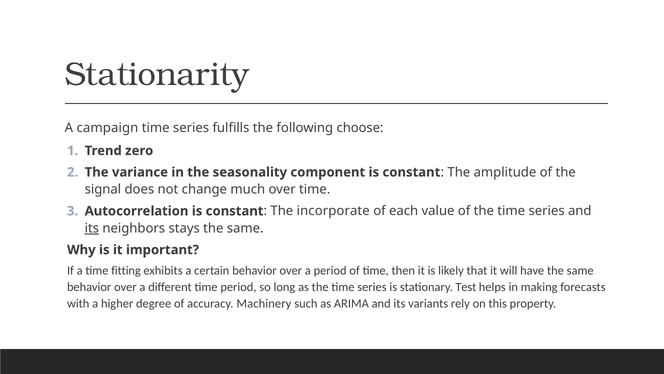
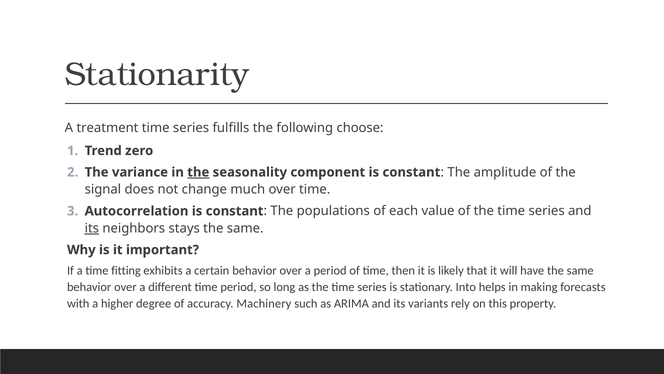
campaign: campaign -> treatment (107, 128)
the underline: none -> present (198, 172)
incorporate: incorporate -> populations (333, 211)
Test: Test -> Into (466, 287)
